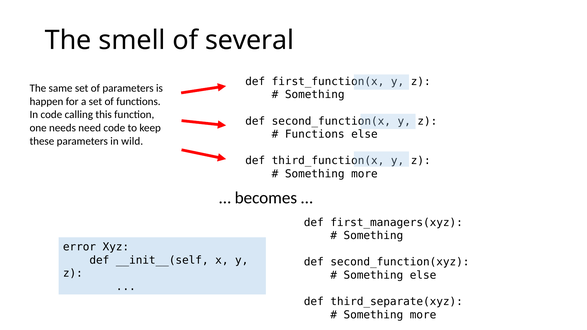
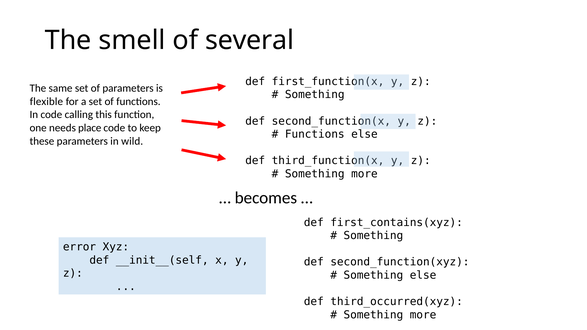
happen: happen -> flexible (46, 102)
need: need -> place (90, 128)
first_managers(xyz: first_managers(xyz -> first_contains(xyz (397, 223)
third_separate(xyz: third_separate(xyz -> third_occurred(xyz (397, 302)
